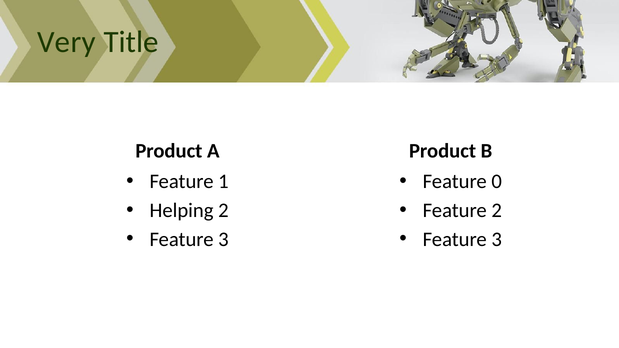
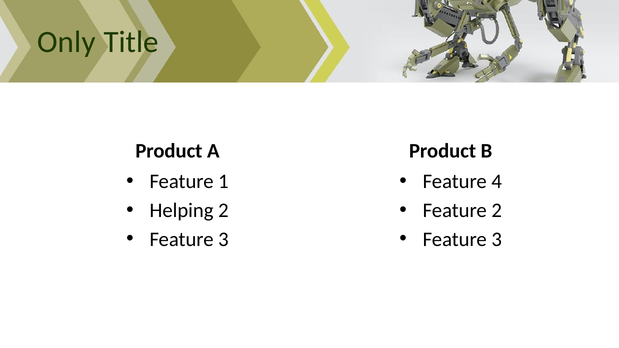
Very: Very -> Only (66, 42)
0: 0 -> 4 (497, 182)
